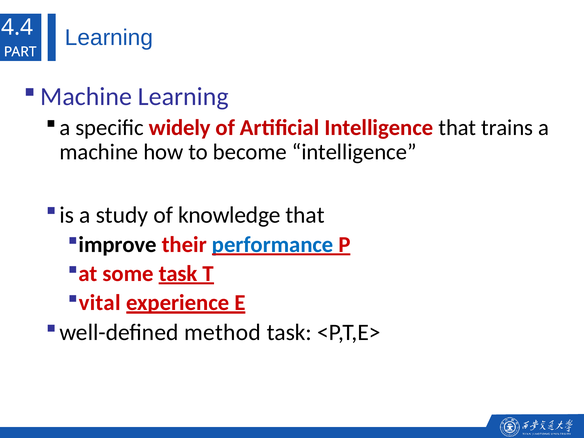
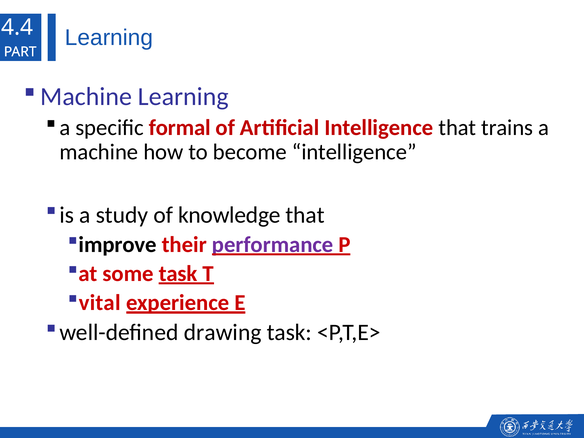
widely: widely -> formal (180, 128)
performance colour: blue -> purple (273, 245)
method: method -> drawing (223, 332)
